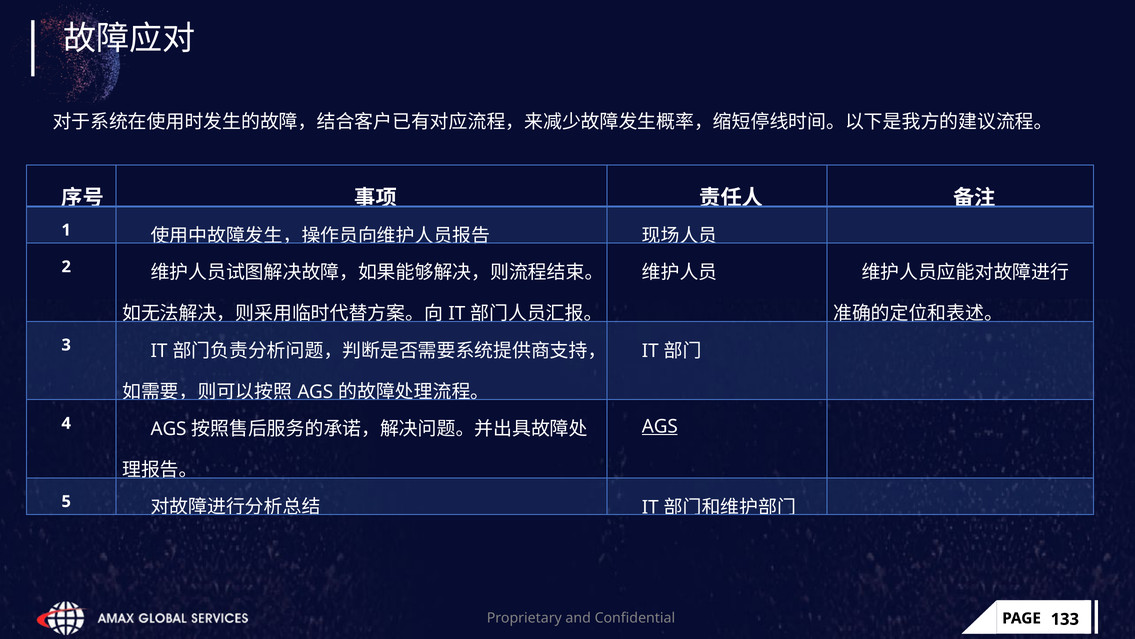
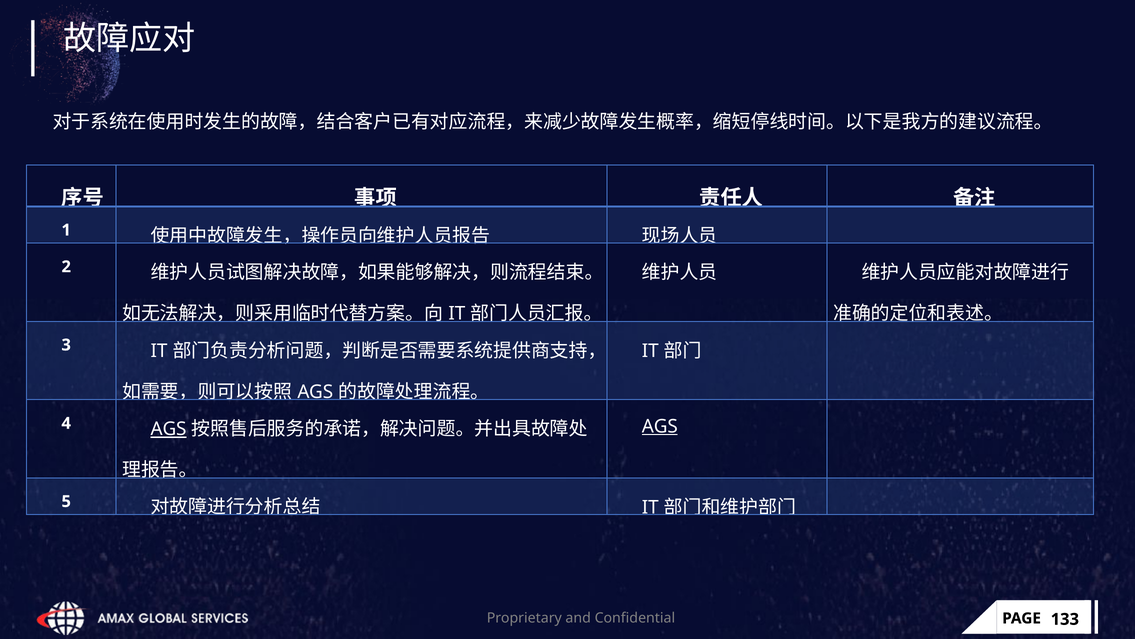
AGS underline: none -> present (169, 429)
